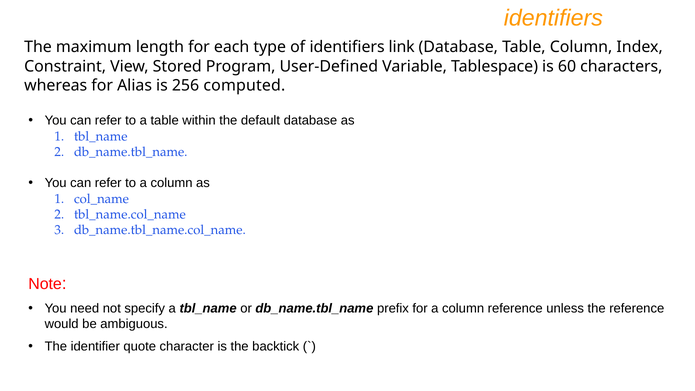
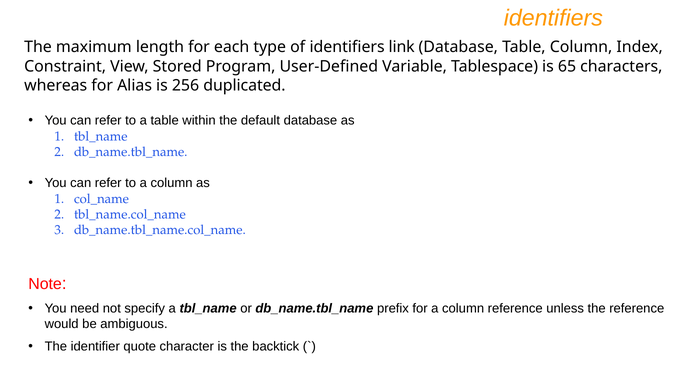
60: 60 -> 65 (567, 66)
computed: computed -> duplicated (244, 85)
